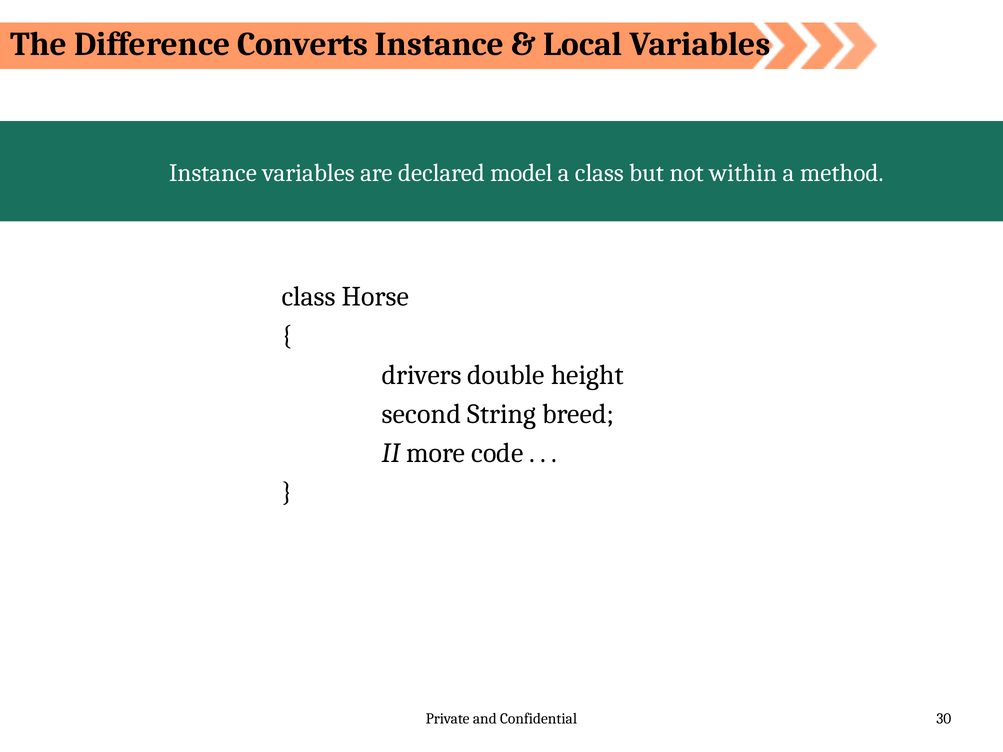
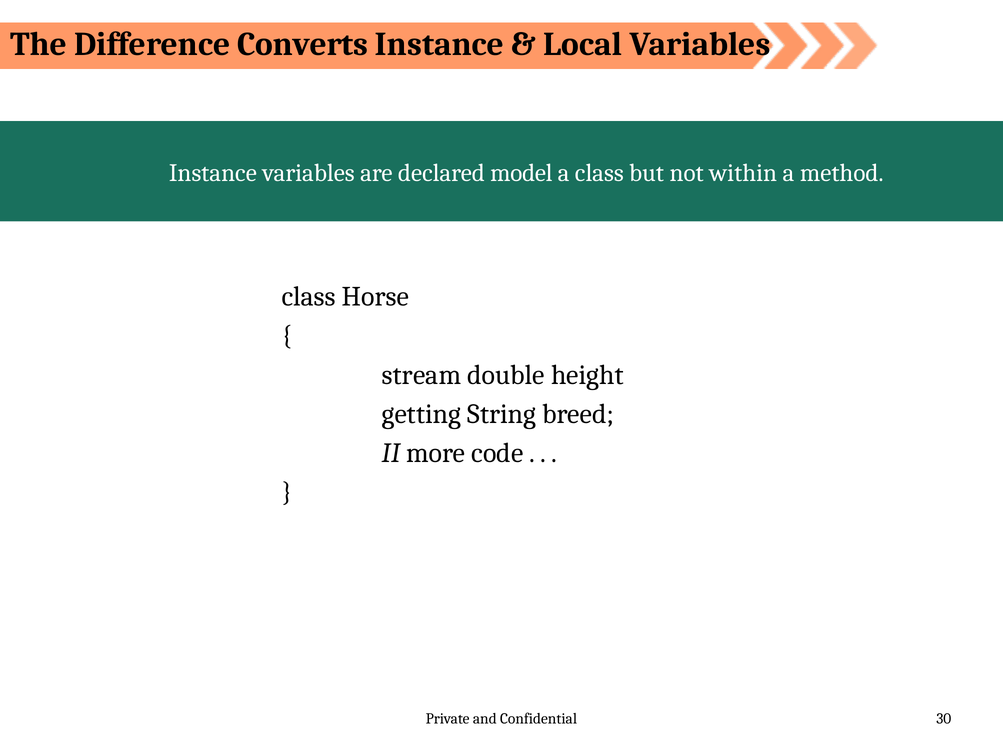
drivers: drivers -> stream (422, 375)
second: second -> getting (422, 414)
